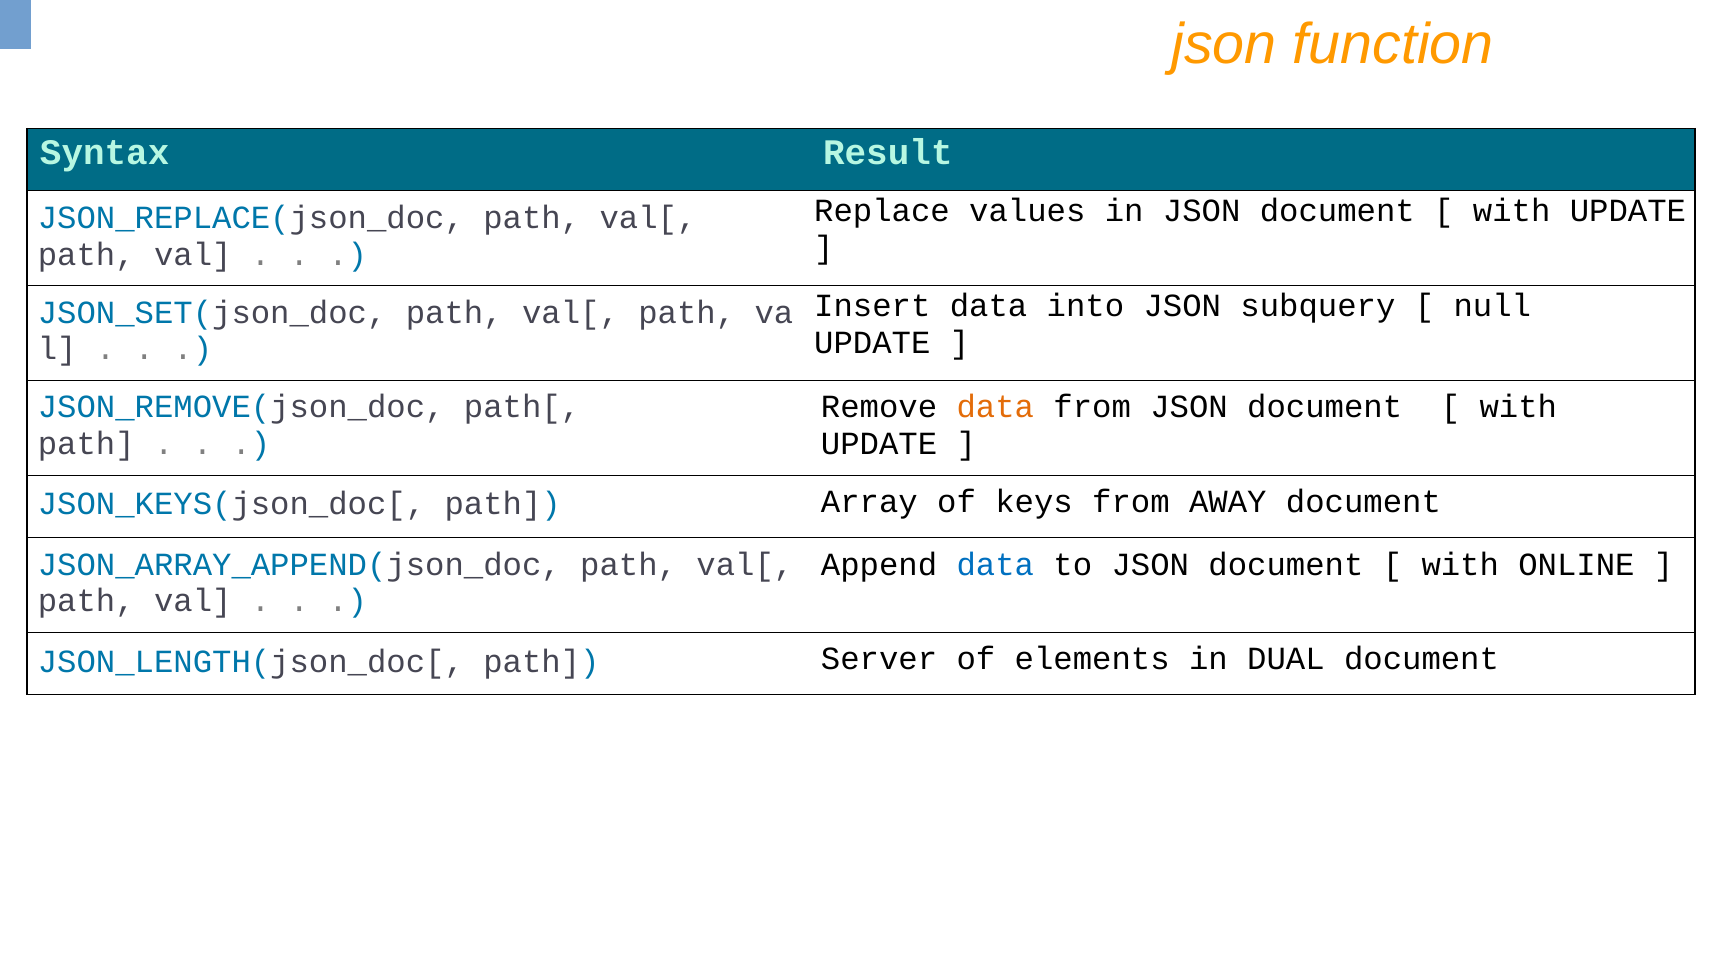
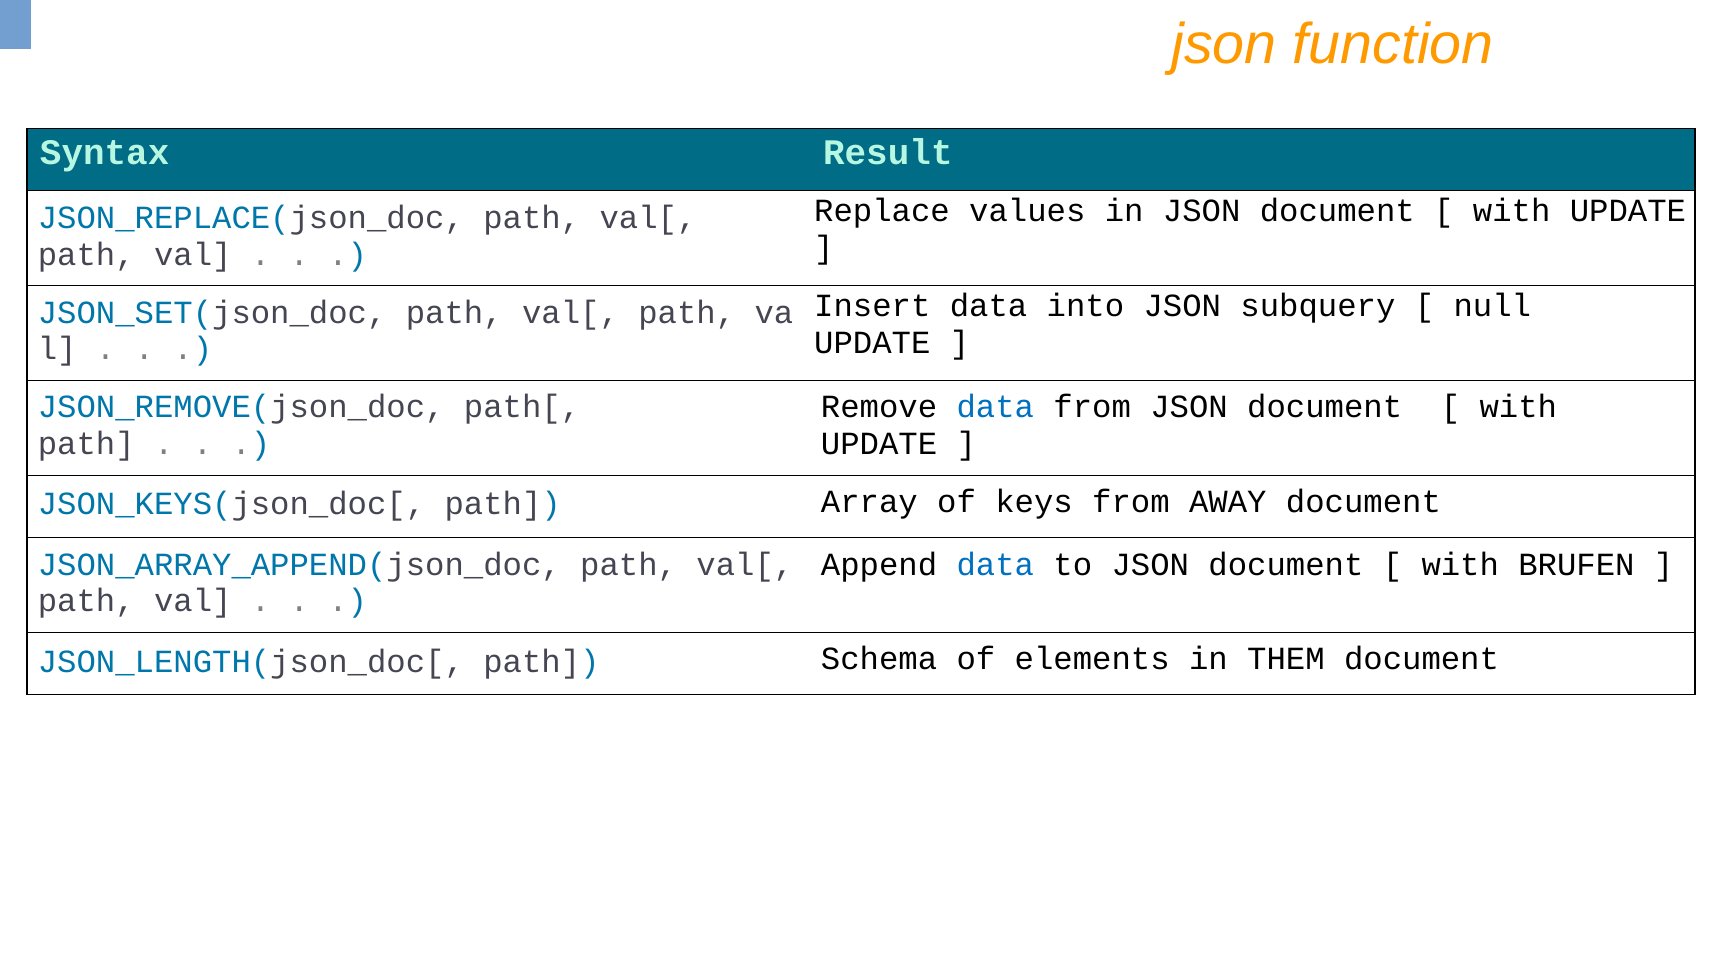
data colour: orange -> blue (995, 407)
ONLINE: ONLINE -> BRUFEN (1576, 564)
Server: Server -> Schema (879, 659)
DUAL: DUAL -> THEM (1286, 659)
